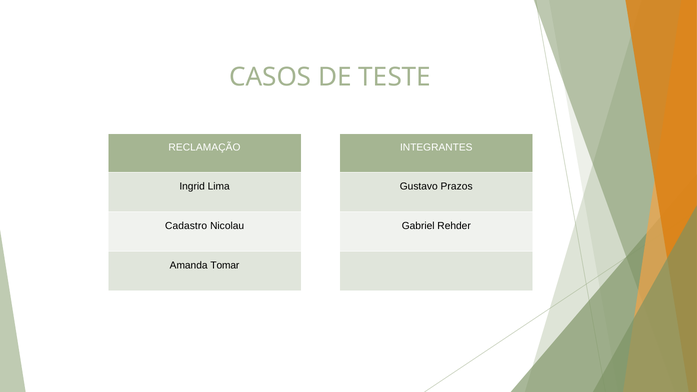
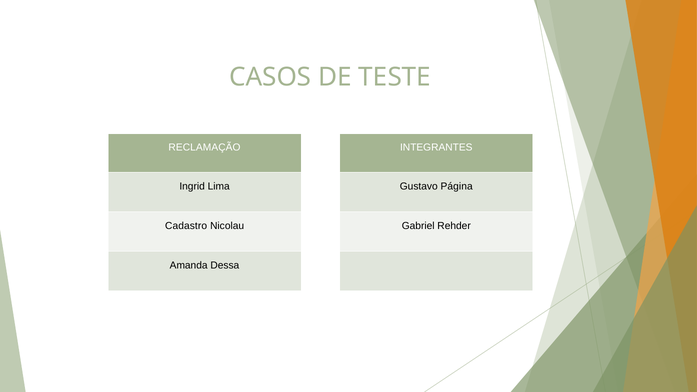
Prazos: Prazos -> Página (457, 187)
Tomar: Tomar -> Dessa (225, 266)
